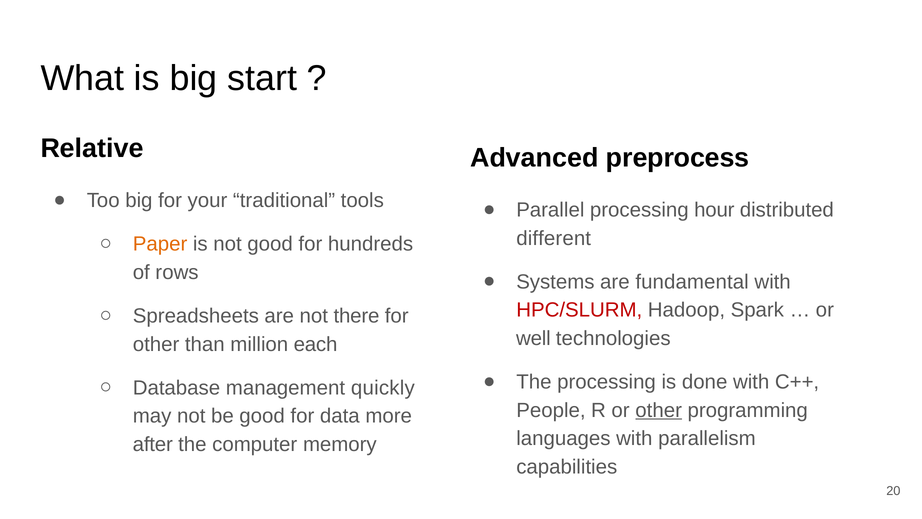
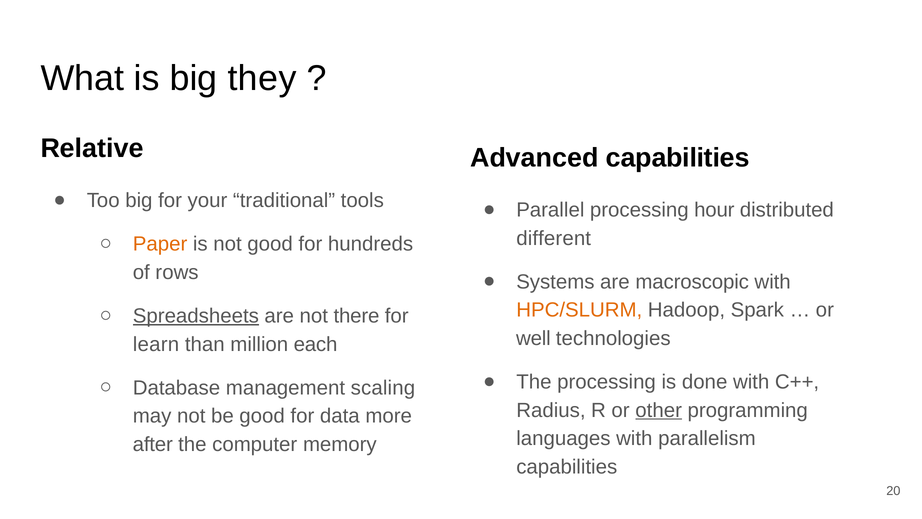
start: start -> they (262, 78)
Advanced preprocess: preprocess -> capabilities (678, 158)
fundamental: fundamental -> macroscopic (692, 282)
HPC/SLURM colour: red -> orange (579, 310)
Spreadsheets underline: none -> present (196, 316)
other: other -> learn (156, 344)
quickly: quickly -> scaling (383, 388)
People: People -> Radius (551, 410)
